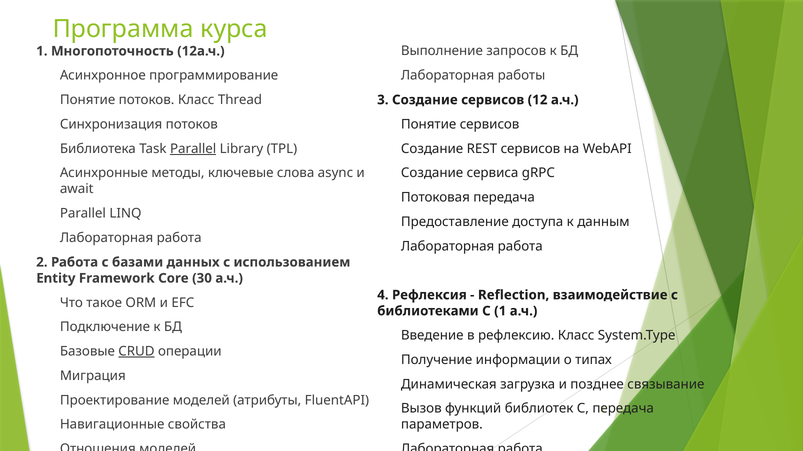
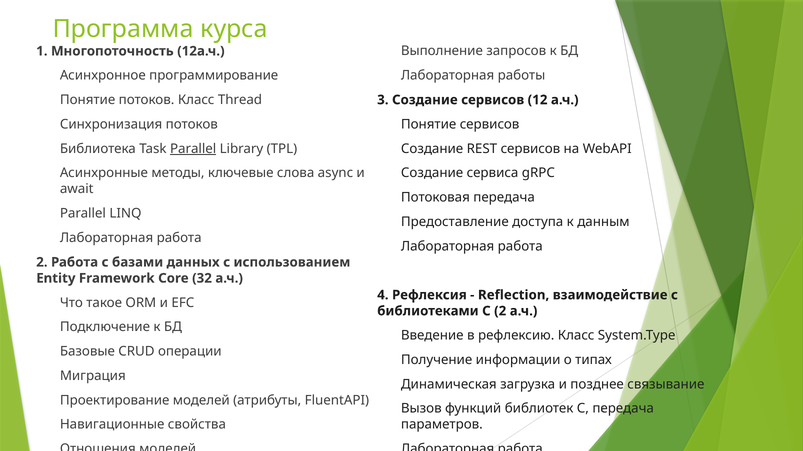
30: 30 -> 32 (202, 279)
C 1: 1 -> 2 (500, 311)
CRUD underline: present -> none (136, 352)
